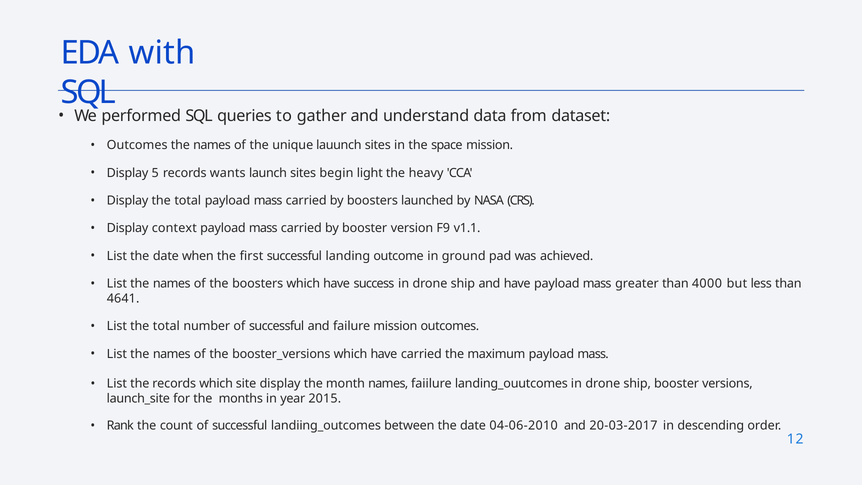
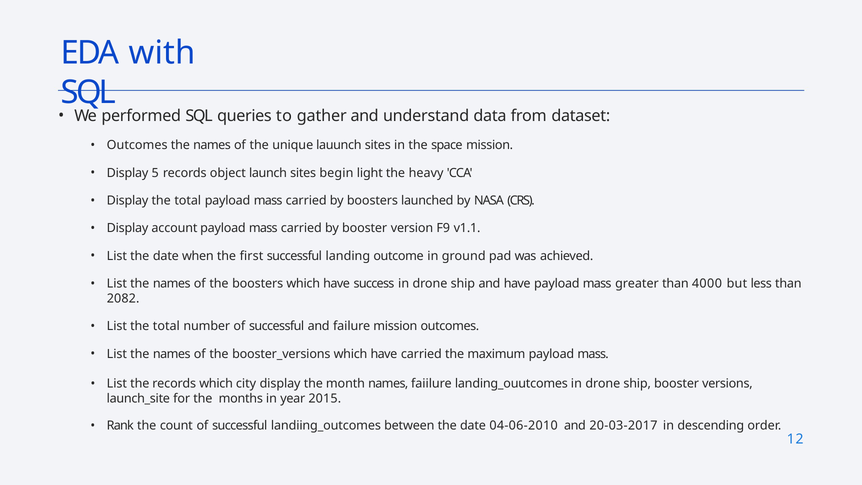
wants: wants -> object (228, 173)
context: context -> account (174, 228)
4641: 4641 -> 2082 (123, 299)
site: site -> city (246, 383)
